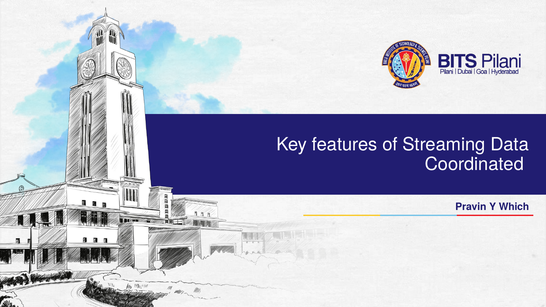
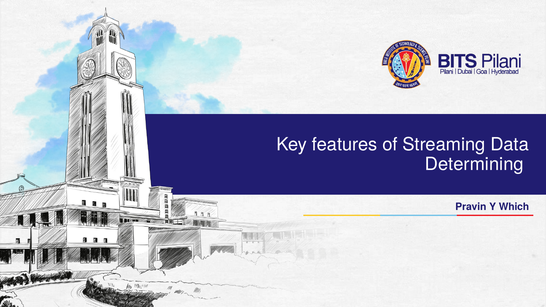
Coordinated: Coordinated -> Determining (474, 164)
